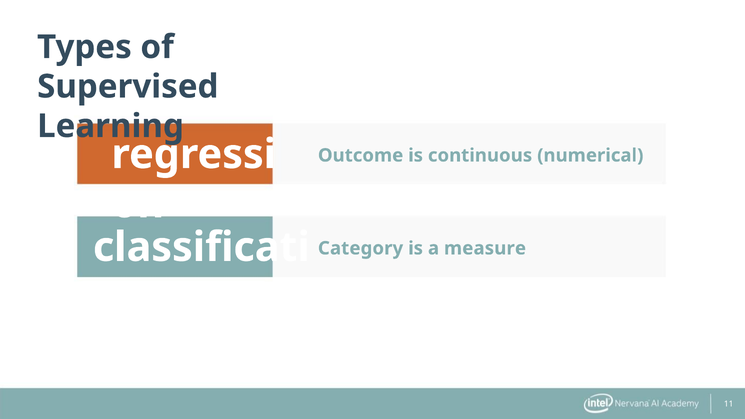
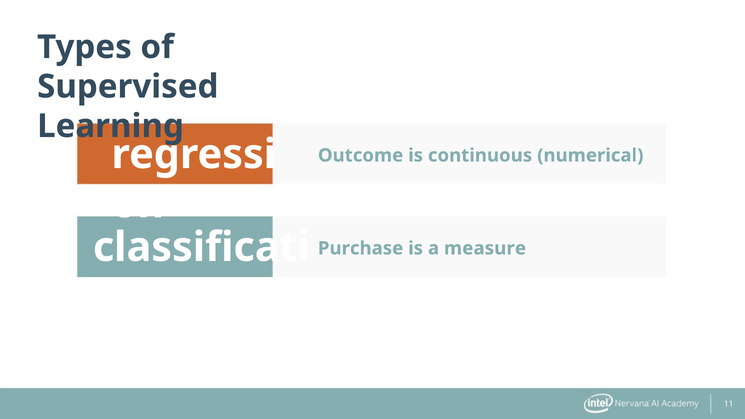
Category: Category -> Purchase (361, 248)
